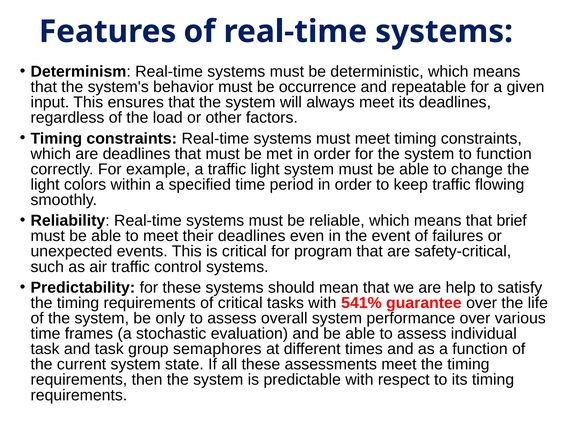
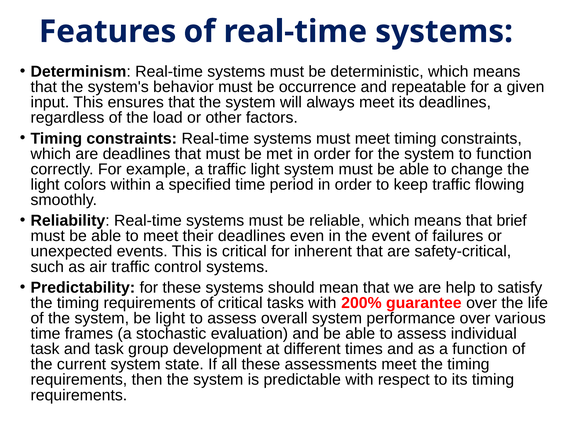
program: program -> inherent (323, 251)
541%: 541% -> 200% (361, 303)
be only: only -> light (170, 318)
semaphores: semaphores -> development (217, 349)
